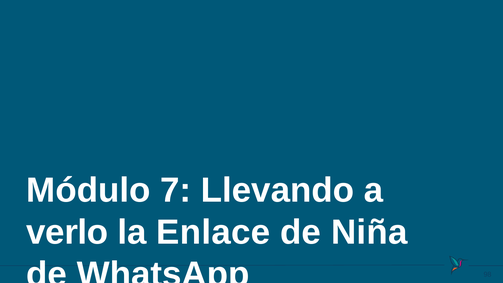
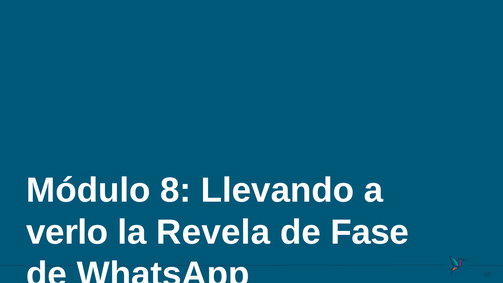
7: 7 -> 8 (176, 190)
Enlace: Enlace -> Revela (213, 232)
Niña: Niña -> Fase (370, 232)
